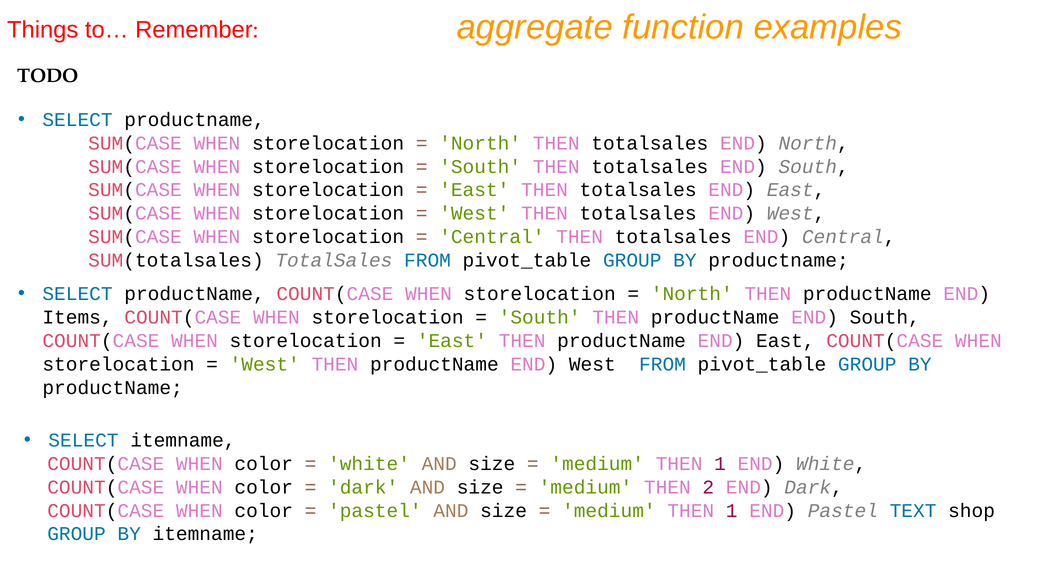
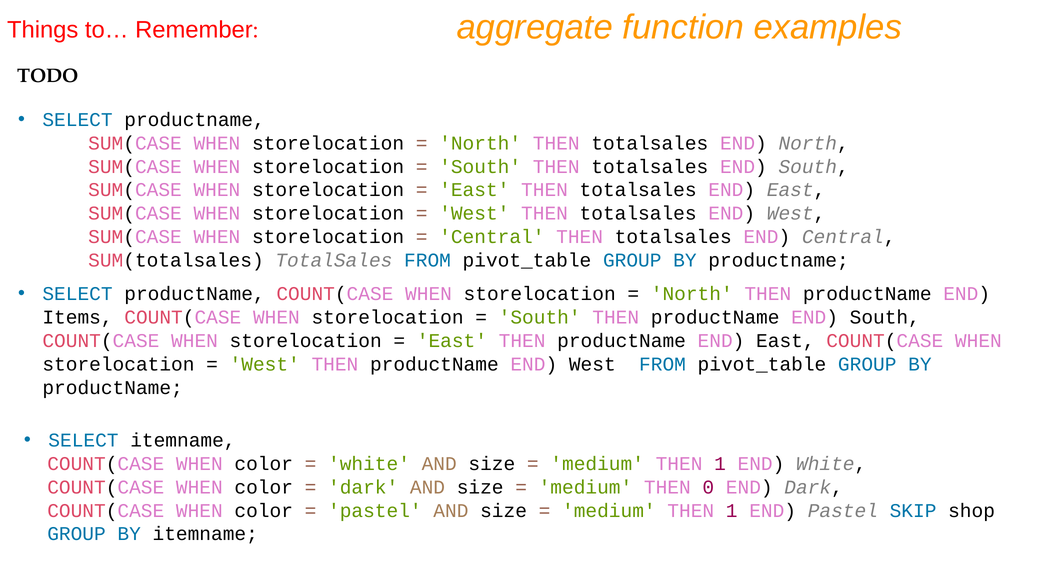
2: 2 -> 0 (708, 487)
TEXT: TEXT -> SKIP (913, 511)
